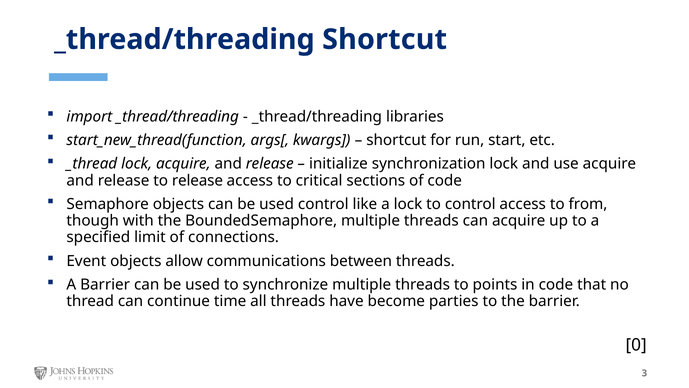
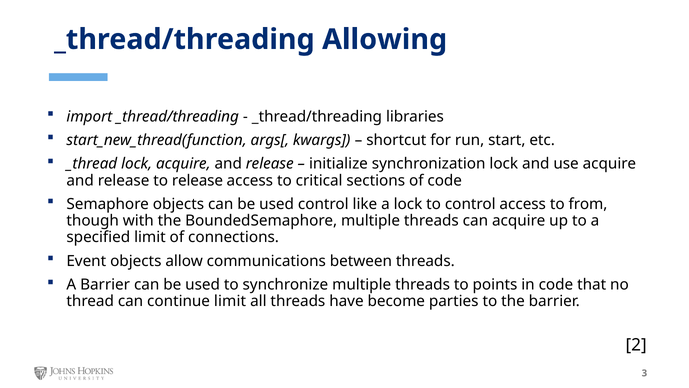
_thread/threading Shortcut: Shortcut -> Allowing (385, 39)
continue time: time -> limit (230, 301)
0: 0 -> 2 (636, 344)
